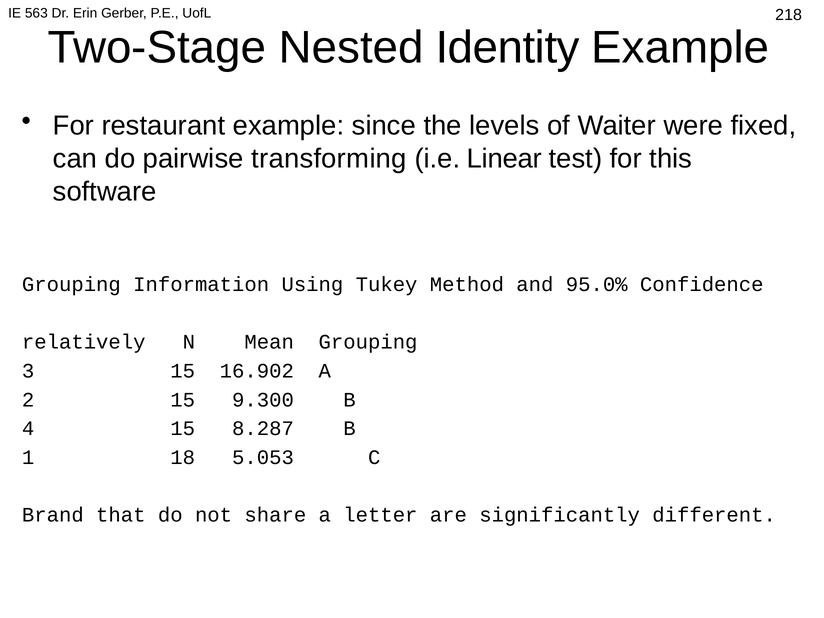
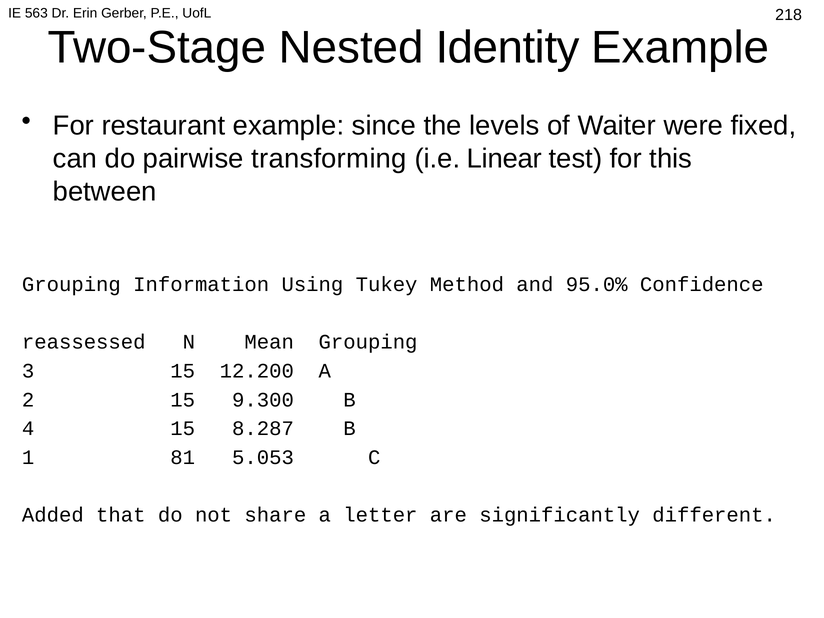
software: software -> between (105, 191)
relatively: relatively -> reassessed (84, 342)
16.902: 16.902 -> 12.200 (257, 371)
18: 18 -> 81 (183, 457)
Brand: Brand -> Added (53, 515)
